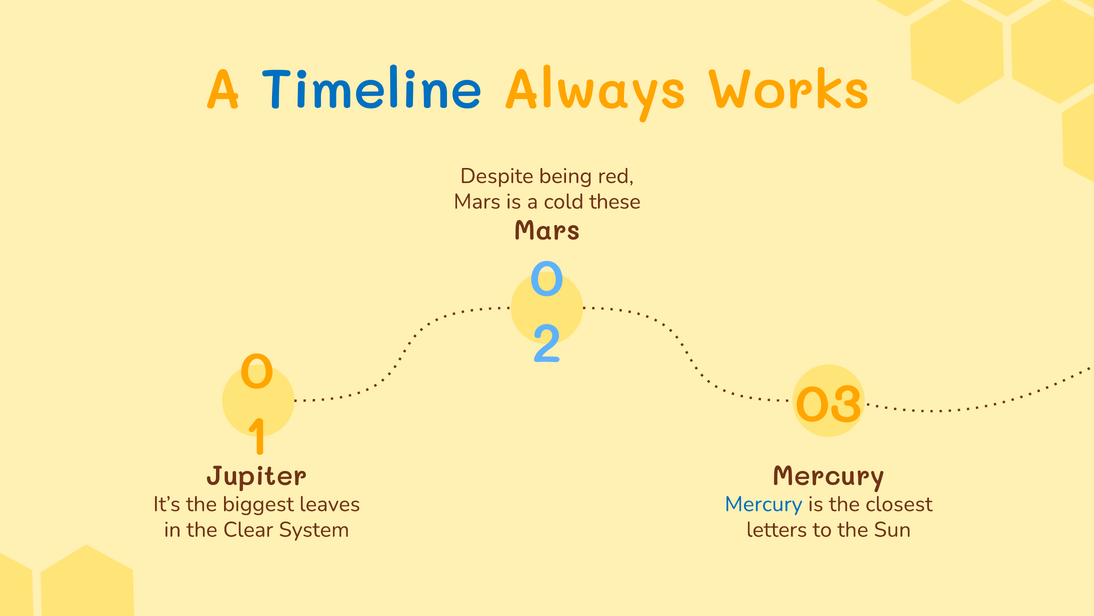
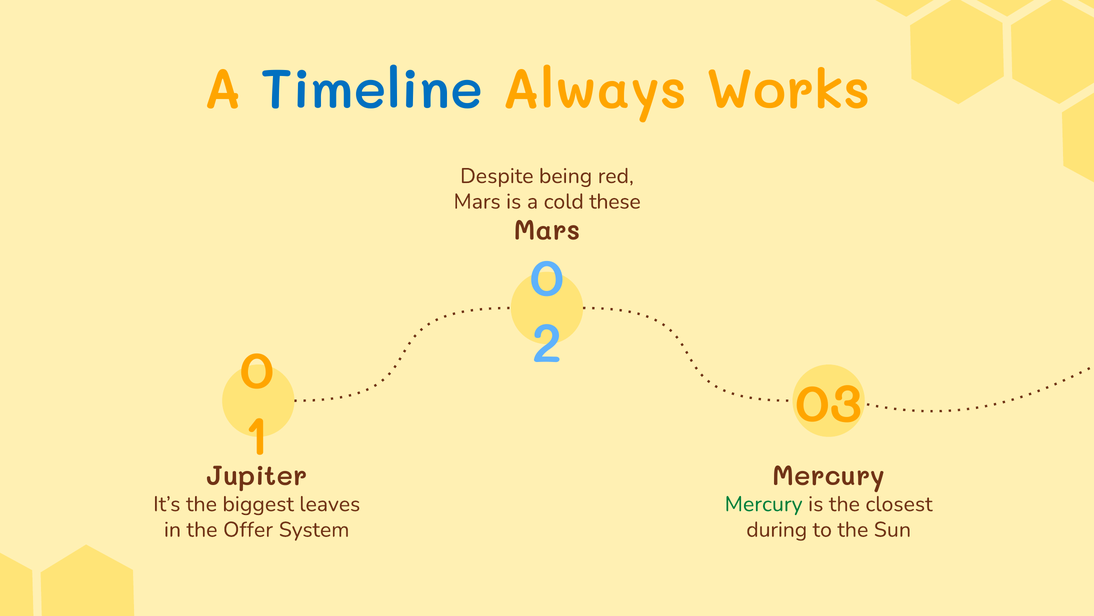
Mercury colour: blue -> green (764, 504)
Clear: Clear -> Offer (248, 529)
letters: letters -> during (777, 529)
